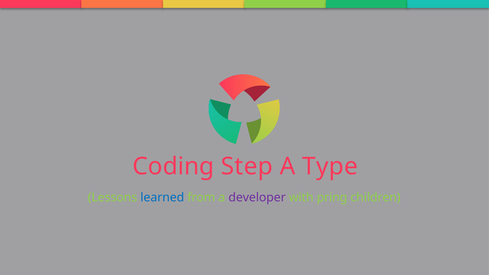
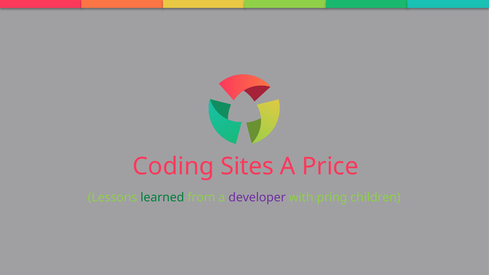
Step: Step -> Sites (247, 166)
Type: Type -> Price (330, 166)
learned colour: blue -> green (162, 197)
